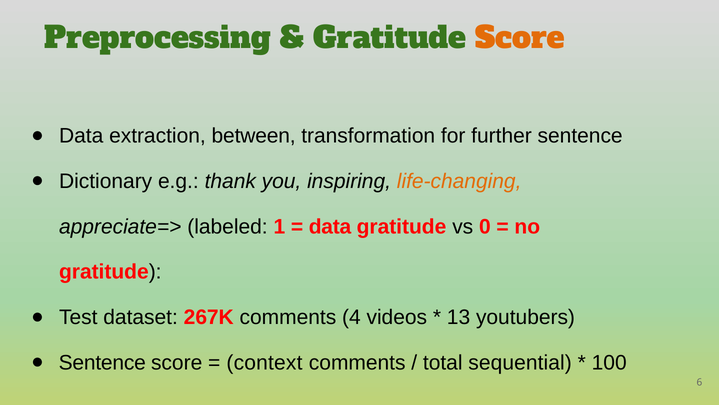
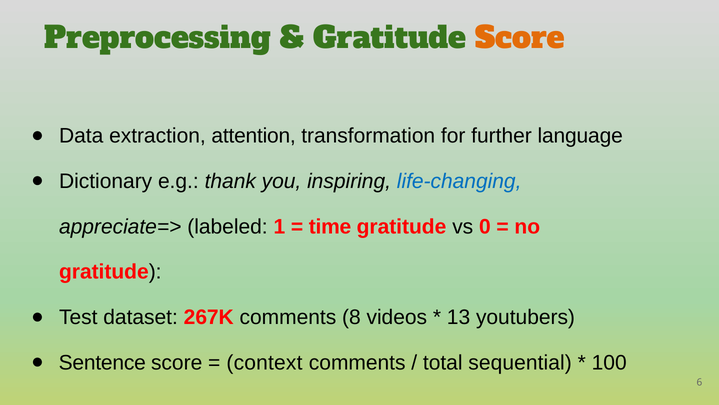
between: between -> attention (254, 136)
further sentence: sentence -> language (580, 136)
life-changing colour: orange -> blue (459, 181)
data: data -> time (330, 226)
4: 4 -> 8 (351, 317)
